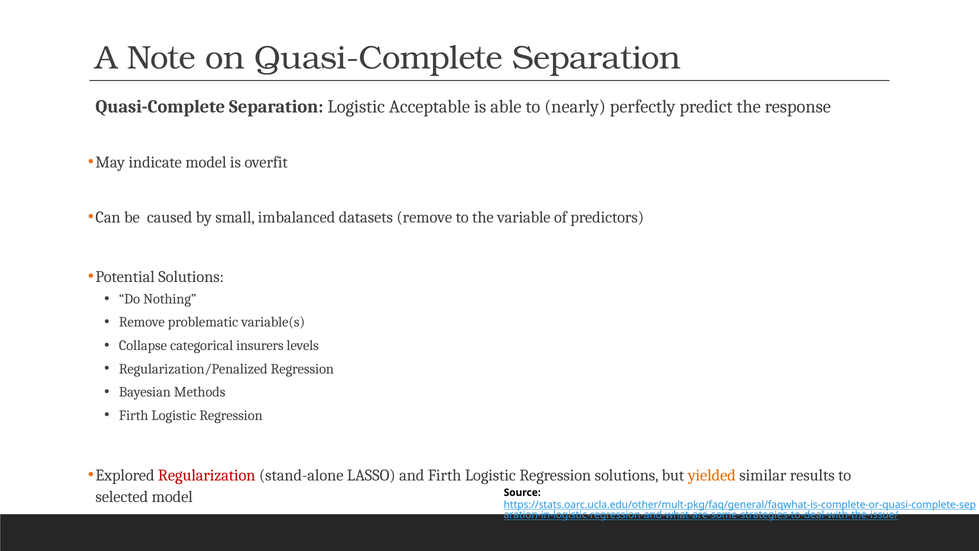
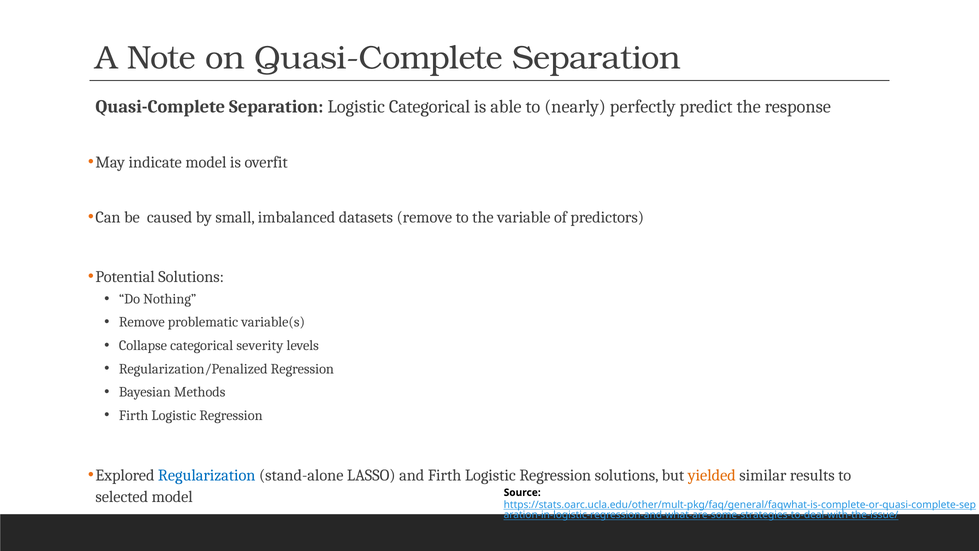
Logistic Acceptable: Acceptable -> Categorical (430, 106)
insurers: insurers -> severity (260, 345)
Regularization colour: red -> blue (207, 475)
